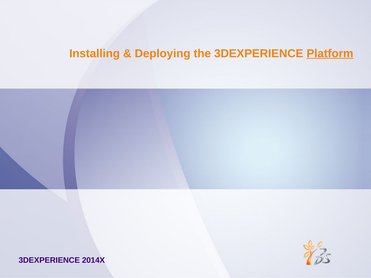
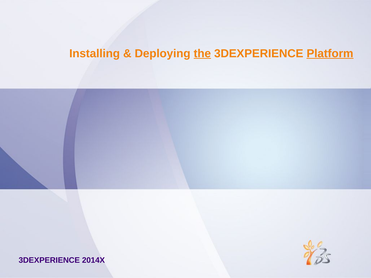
the underline: none -> present (202, 53)
